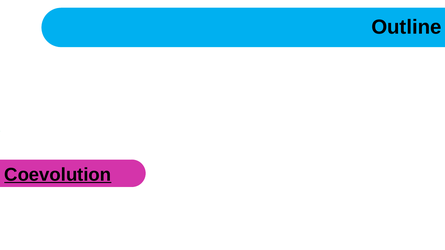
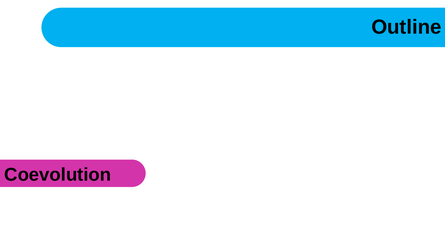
Coevolution underline: present -> none (58, 175)
